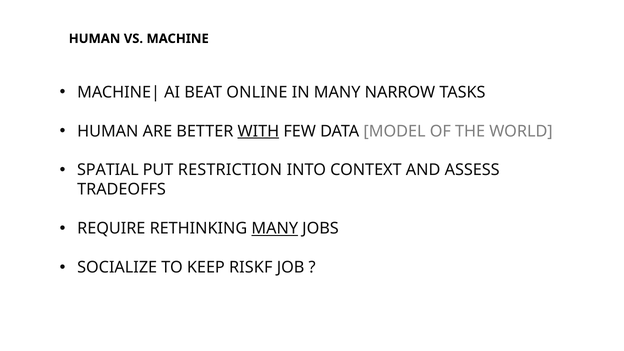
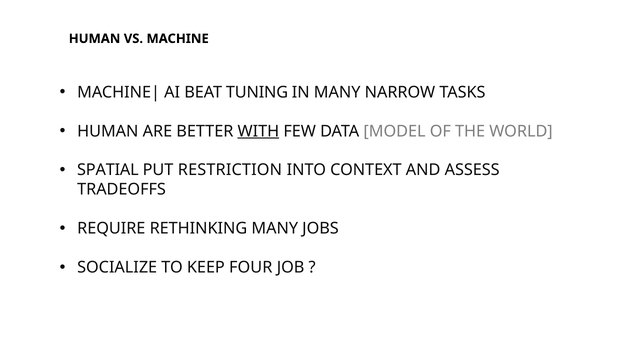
ONLINE: ONLINE -> TUNING (257, 92)
MANY underline: present -> none (275, 229)
RISKF: RISKF -> FOUR (251, 268)
